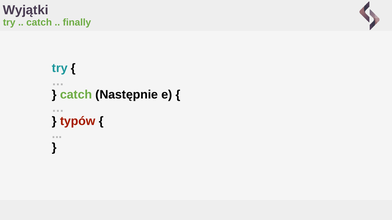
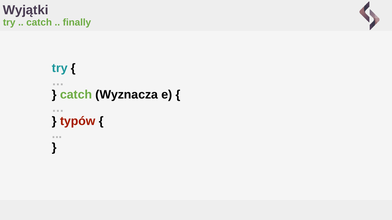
Następnie: Następnie -> Wyznacza (127, 95)
